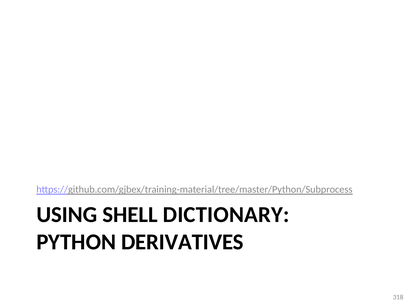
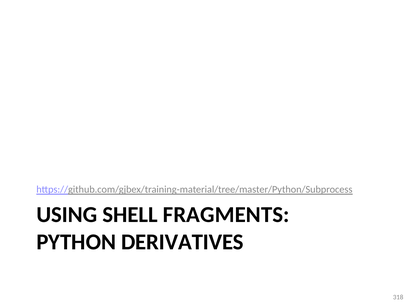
DICTIONARY: DICTIONARY -> FRAGMENTS (226, 214)
